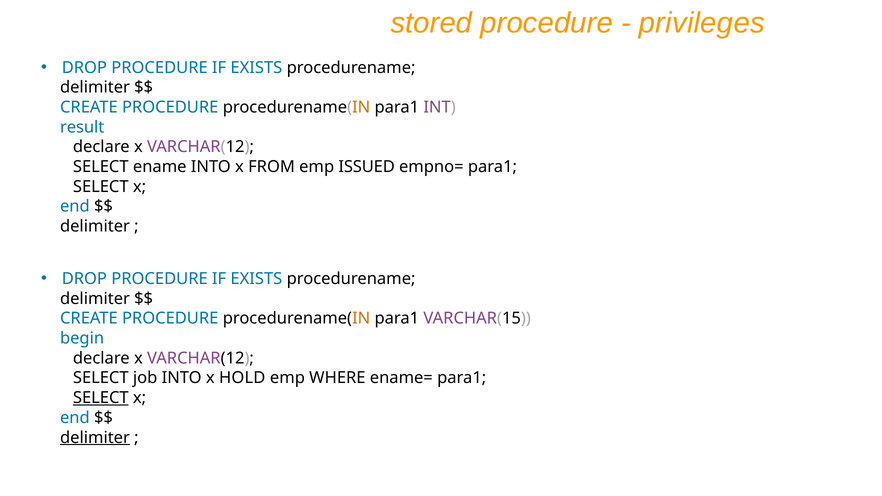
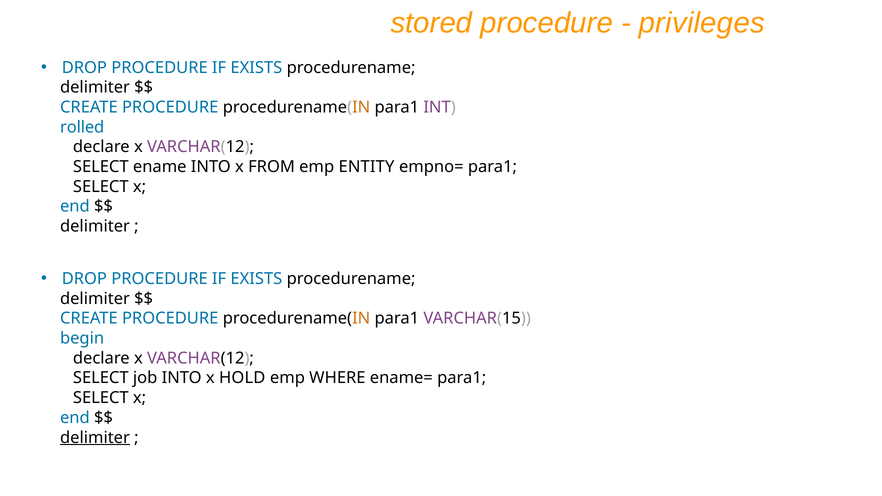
result: result -> rolled (82, 127)
ISSUED: ISSUED -> ENTITY (366, 167)
SELECT underline: present -> none (101, 398)
